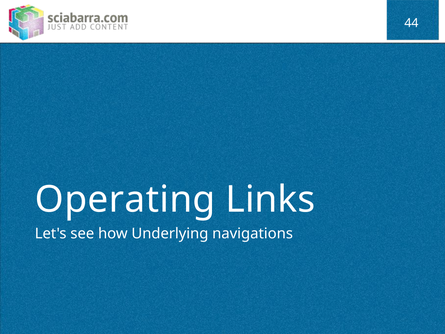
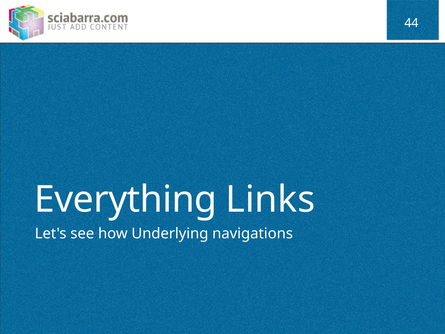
Operating: Operating -> Everything (126, 200)
